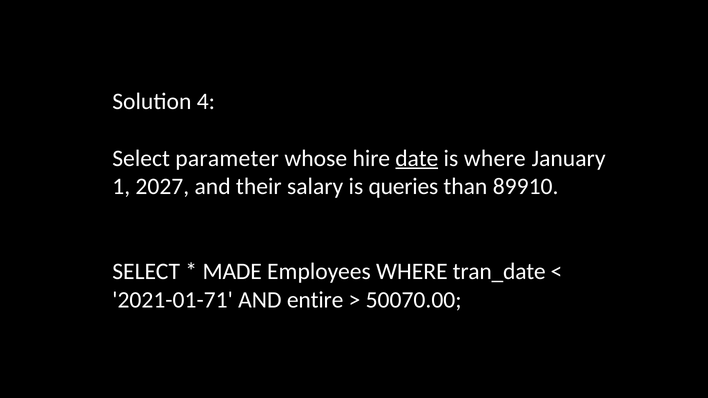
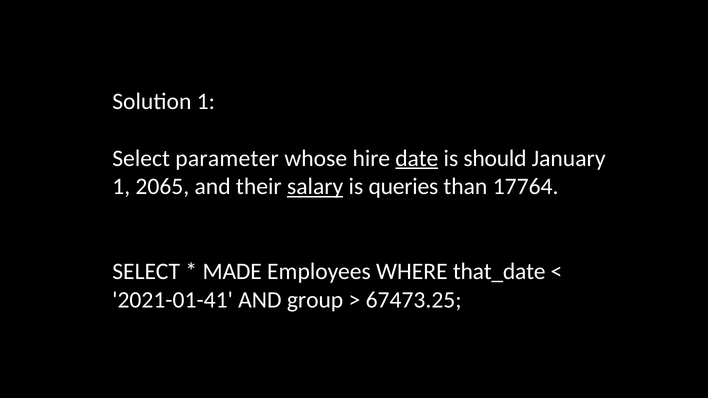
Solution 4: 4 -> 1 (206, 102)
is where: where -> should (495, 158)
2027: 2027 -> 2065 (162, 187)
salary underline: none -> present (315, 187)
89910: 89910 -> 17764 (526, 187)
tran_date: tran_date -> that_date (499, 272)
2021-01-71: 2021-01-71 -> 2021-01-41 (173, 300)
entire: entire -> group (315, 300)
50070.00: 50070.00 -> 67473.25 (414, 300)
